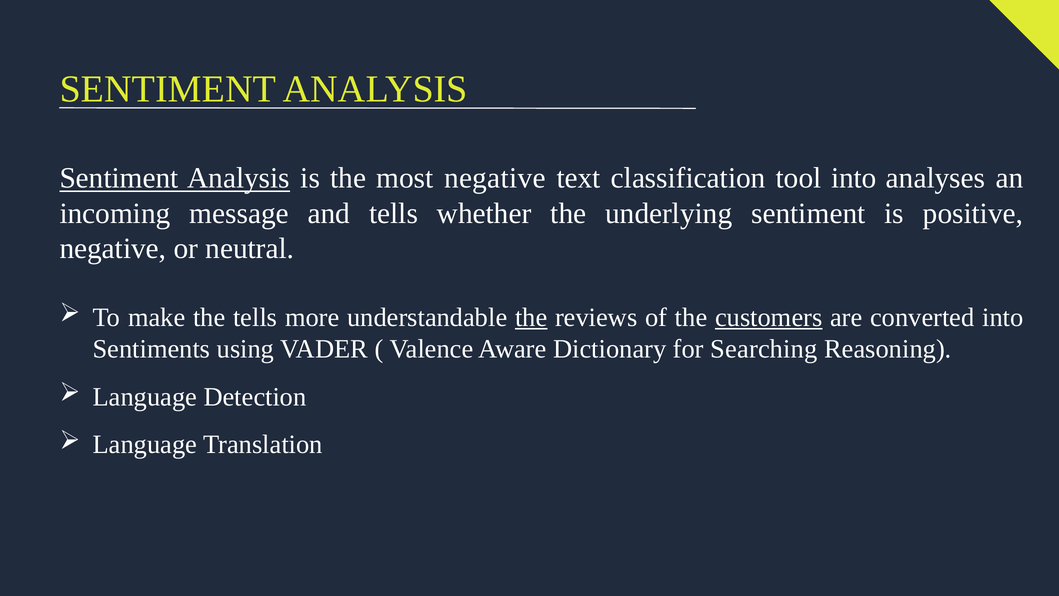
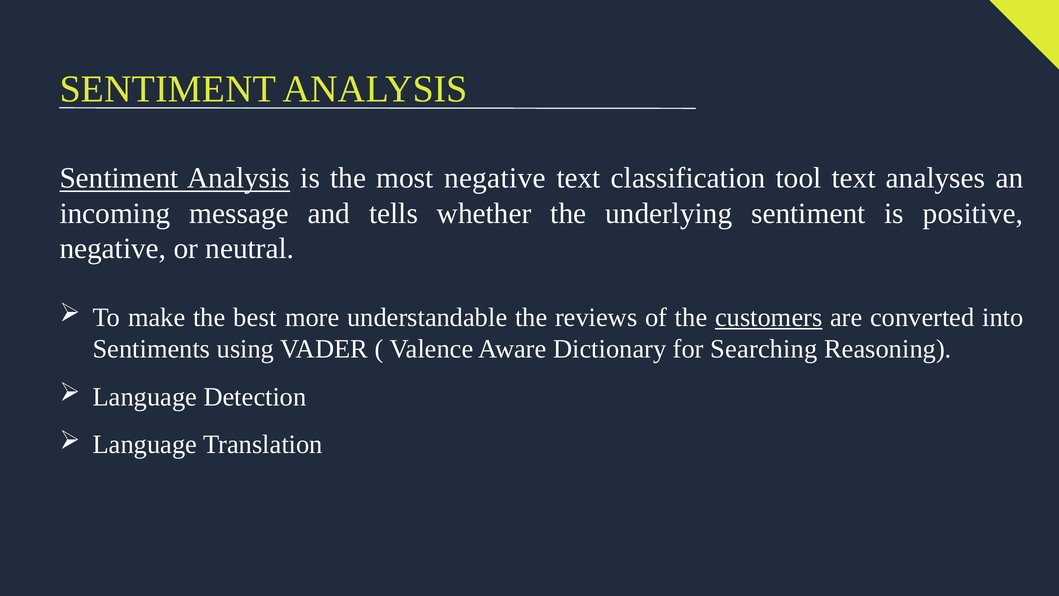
tool into: into -> text (854, 178)
the tells: tells -> best (255, 317)
the underline: present -> none (531, 317)
